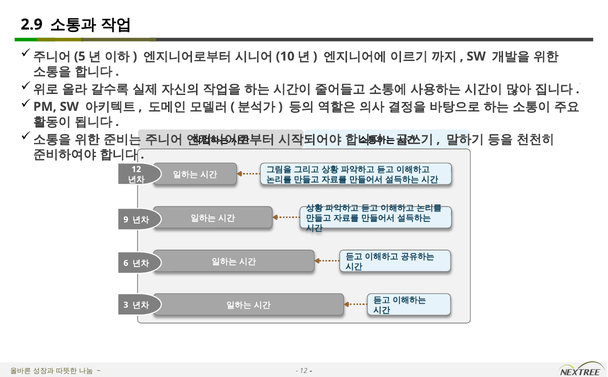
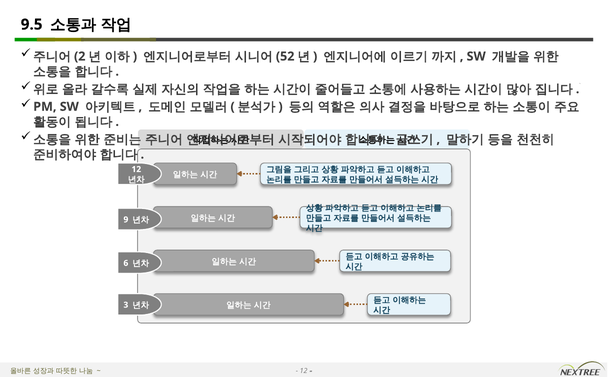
2.9: 2.9 -> 9.5 (32, 25)
5: 5 -> 2 (80, 56)
10: 10 -> 52 (285, 56)
